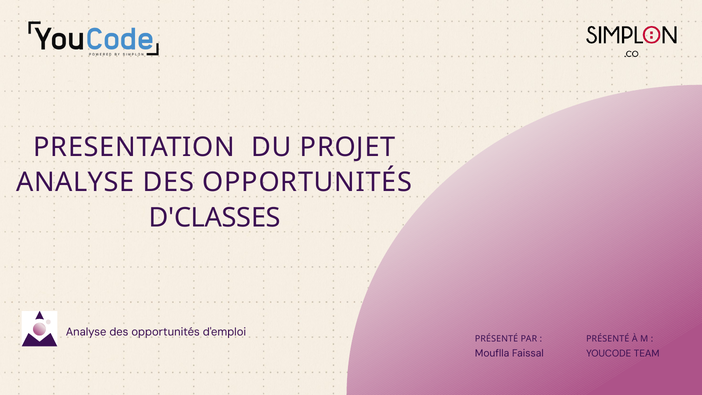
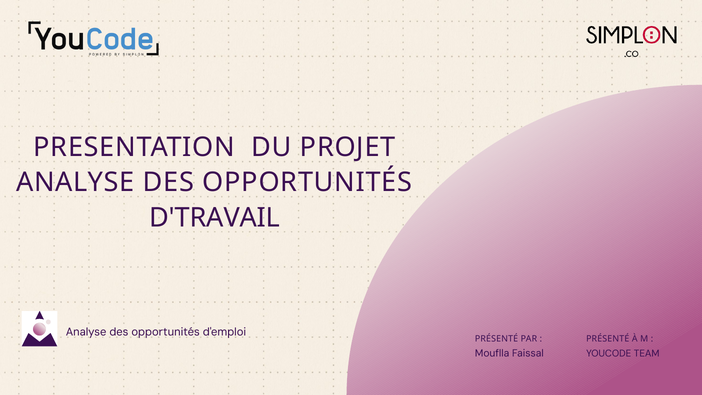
D'CLASSES: D'CLASSES -> D'TRAVAIL (215, 218)
